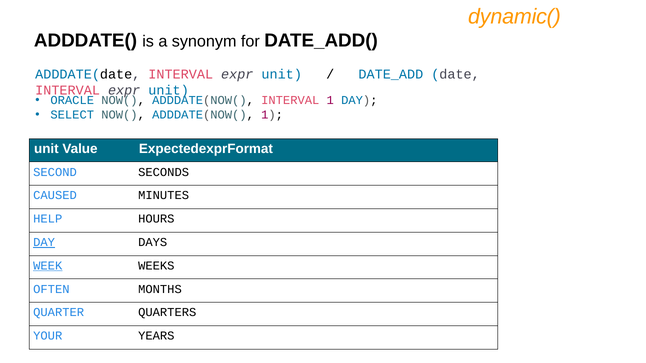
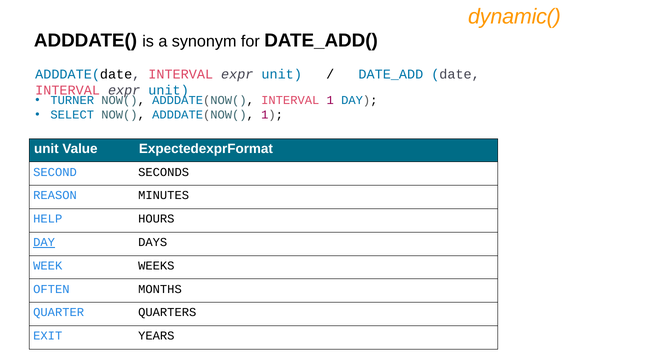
ORACLE: ORACLE -> TURNER (72, 101)
CAUSED: CAUSED -> REASON (55, 196)
WEEK underline: present -> none (48, 266)
YOUR: YOUR -> EXIT (48, 336)
